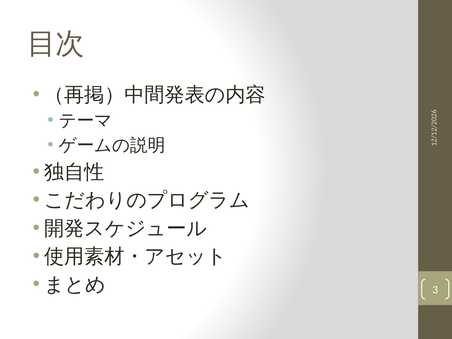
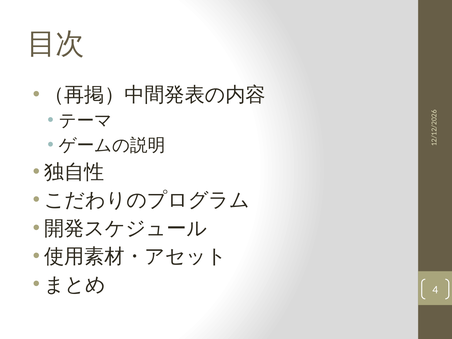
3: 3 -> 4 (435, 290)
